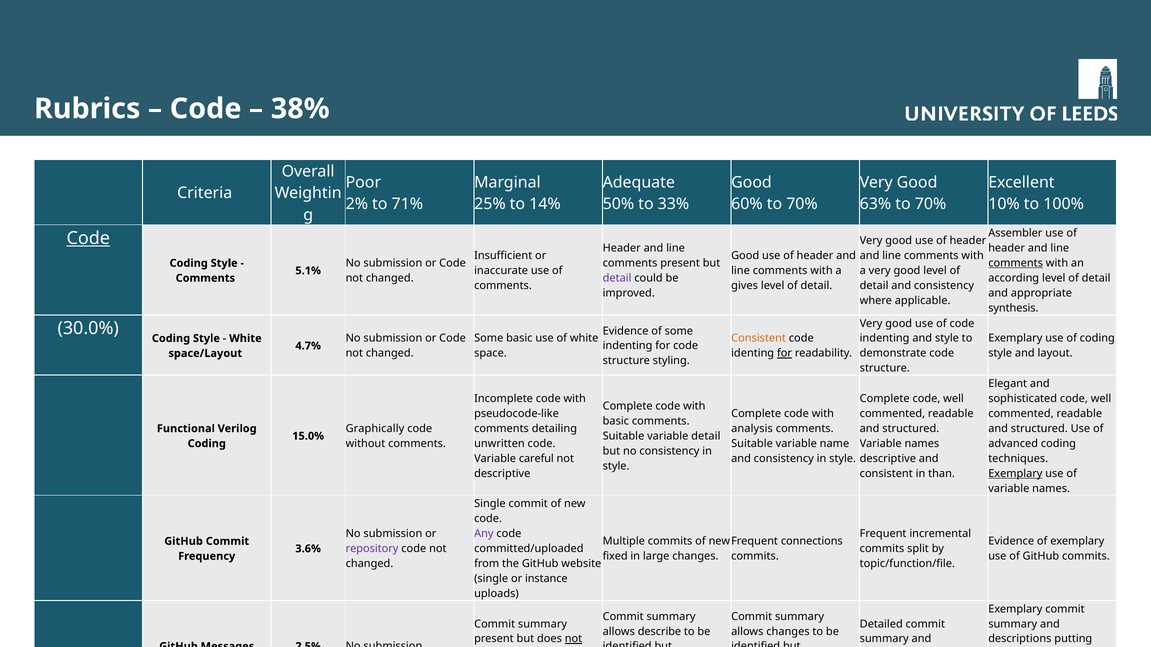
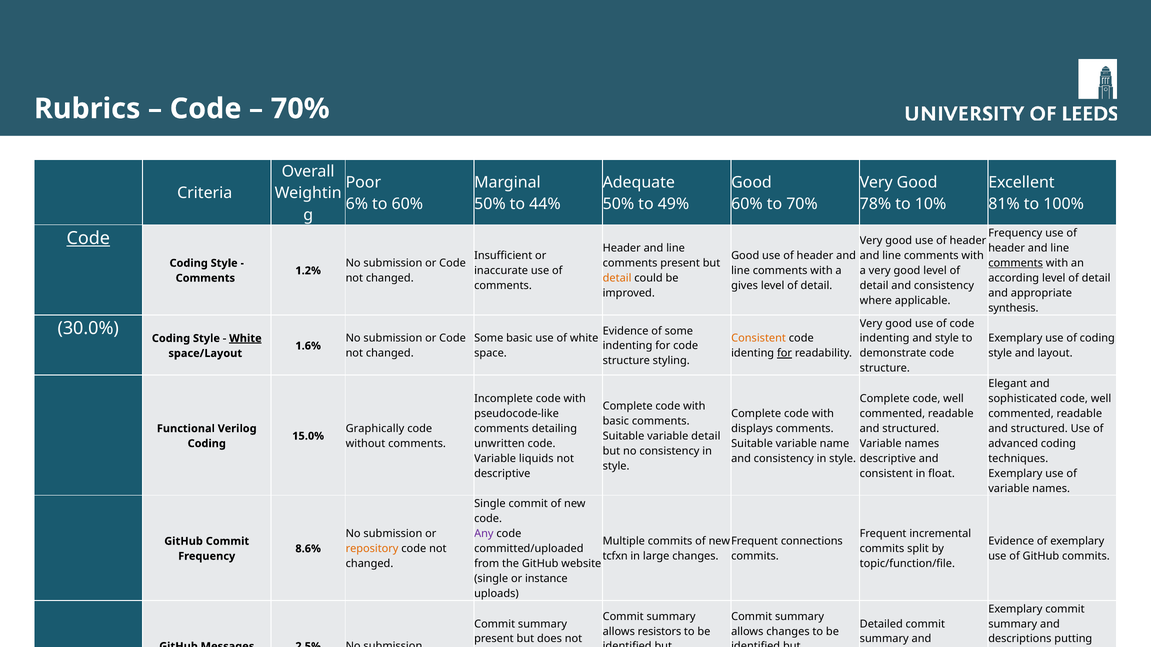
38%: 38% -> 70% (300, 109)
2%: 2% -> 6% (357, 204)
to 71%: 71% -> 60% (407, 204)
25%: 25% -> 50% (490, 204)
14%: 14% -> 44% (545, 204)
33%: 33% -> 49% (673, 204)
63%: 63% -> 78% (875, 204)
70%: 70% -> 10% (931, 204)
10%: 10% -> 81% (1004, 204)
Assembler: Assembler -> Frequency (1015, 233)
5.1%: 5.1% -> 1.2% (308, 271)
detail colour: purple -> orange (617, 278)
White underline: none -> present (245, 339)
4.7%: 4.7% -> 1.6% (308, 346)
analysis: analysis -> displays (752, 429)
careful: careful -> liquids (536, 459)
than: than -> float (942, 474)
Exemplary underline: present -> none (1015, 474)
repository colour: purple -> orange (372, 549)
3.6%: 3.6% -> 8.6% (308, 549)
fixed: fixed -> tcfxn (615, 557)
describe: describe -> resistors (659, 632)
not underline: present -> none (574, 639)
